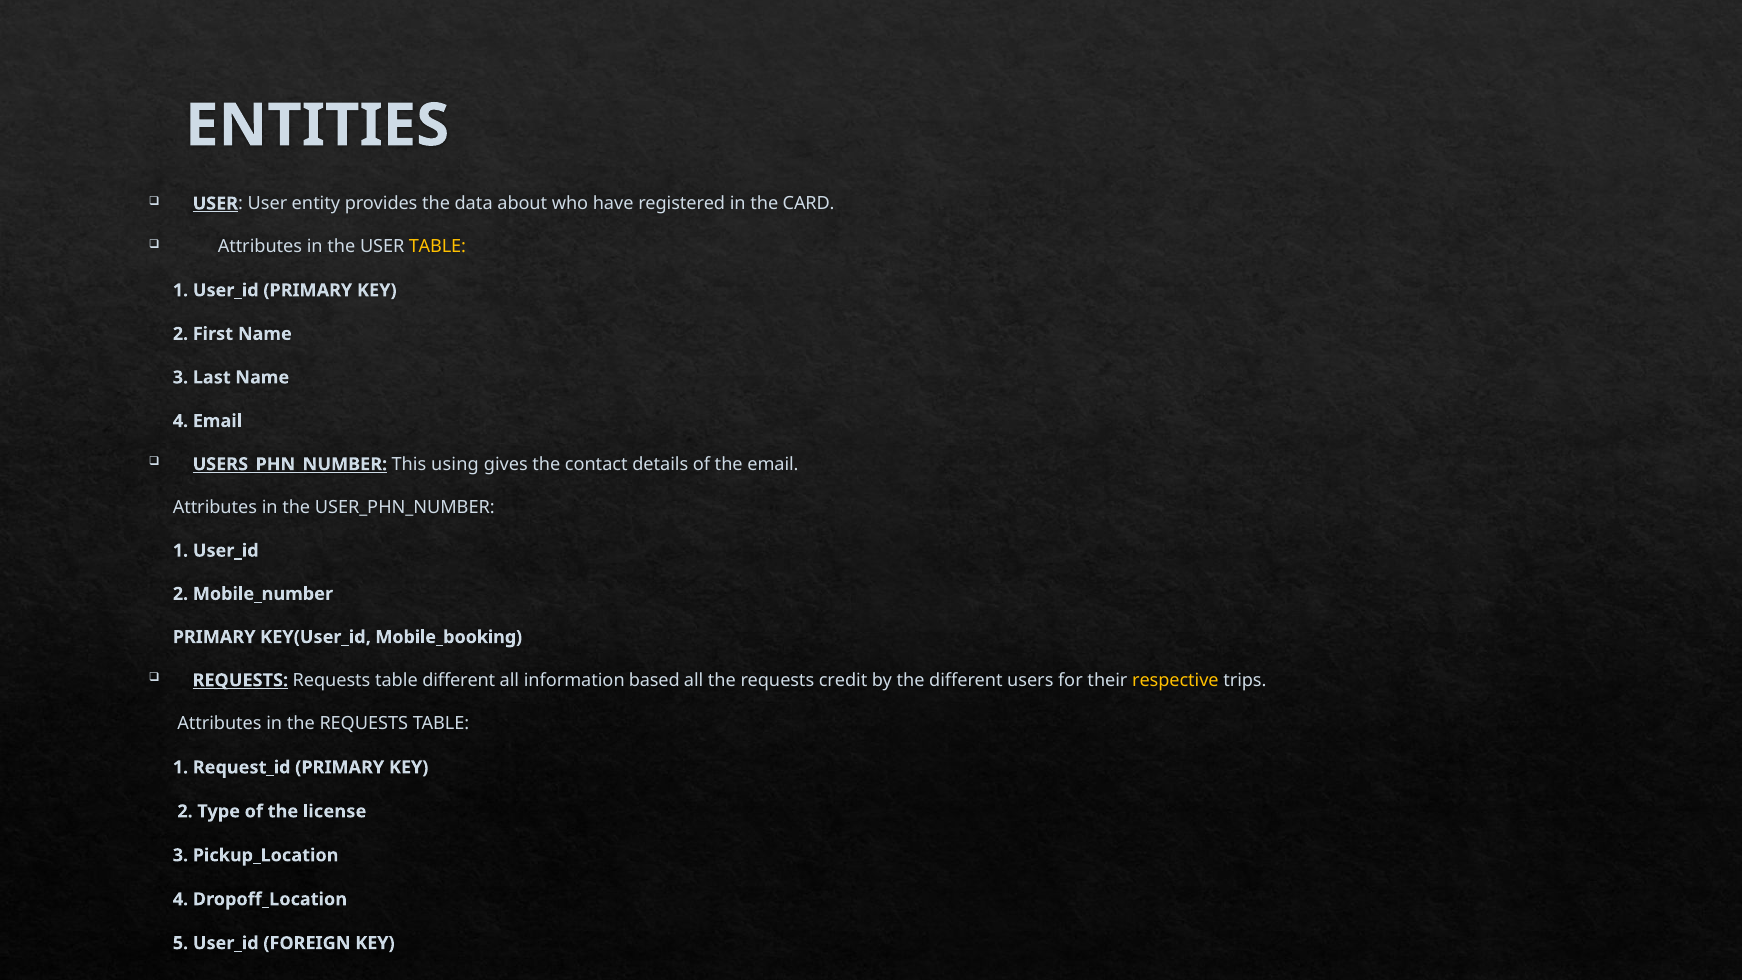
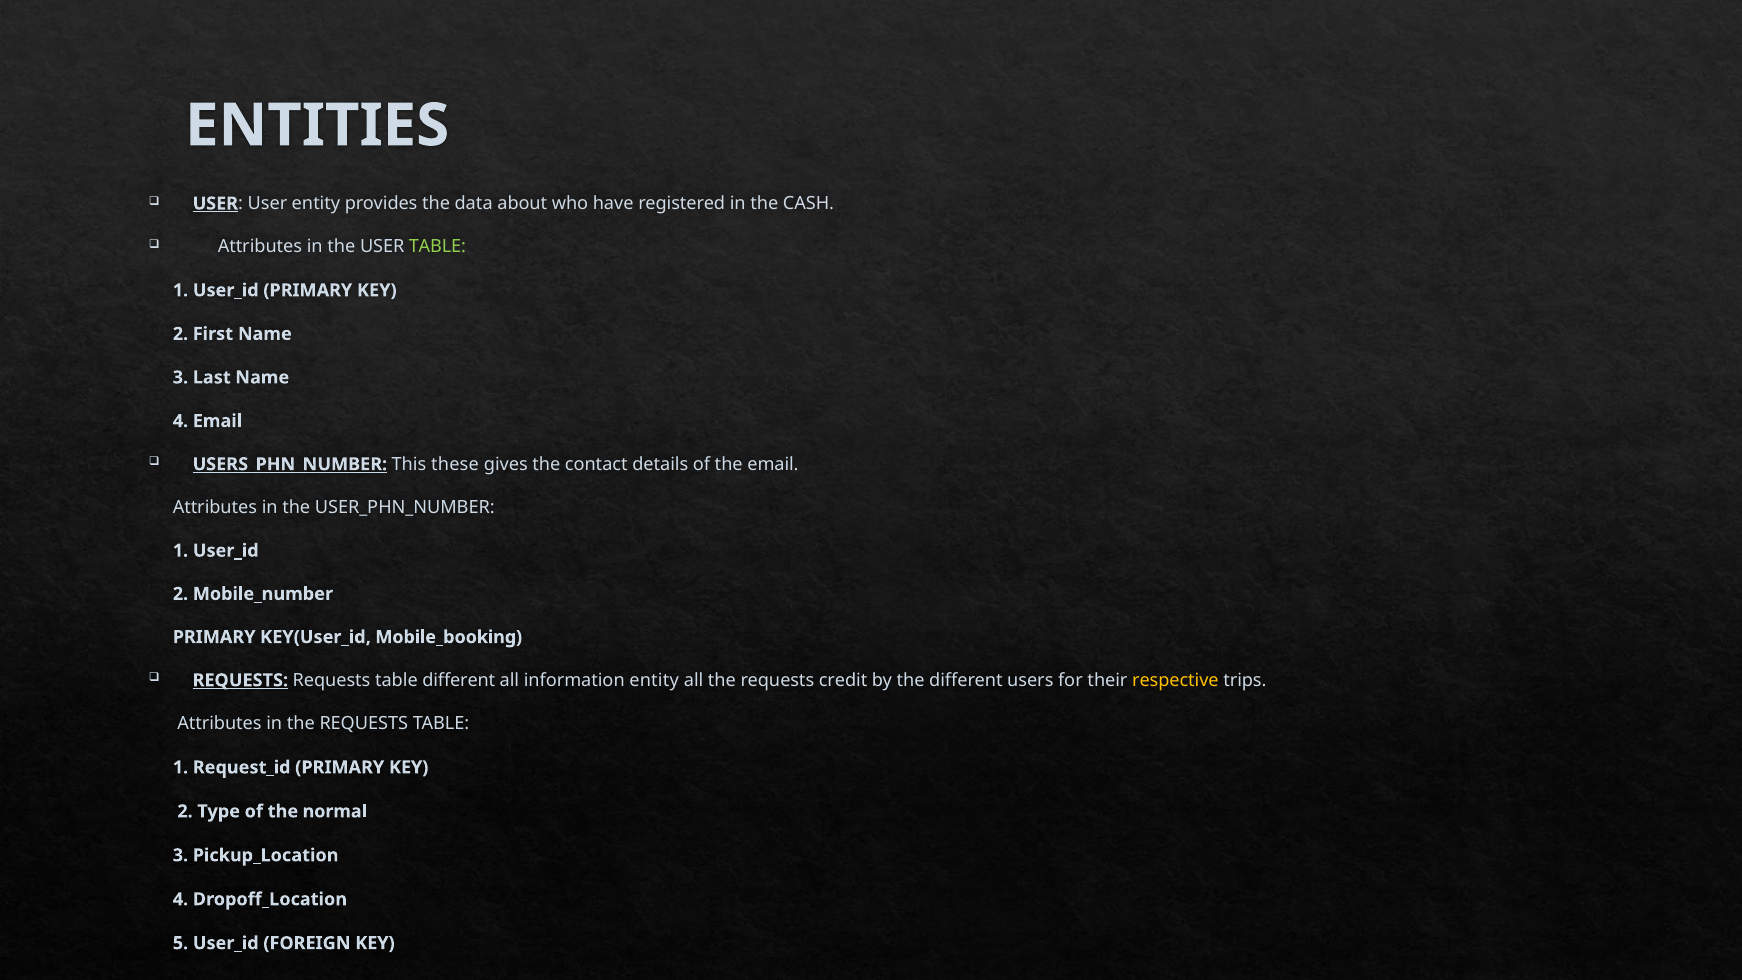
CARD: CARD -> CASH (809, 204)
TABLE colour: yellow -> light green (437, 247)
using: using -> these (455, 464)
information based: based -> entity (654, 680)
license: license -> normal (335, 811)
